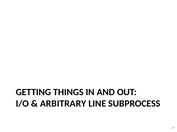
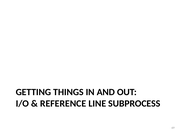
ARBITRARY: ARBITRARY -> REFERENCE (63, 104)
